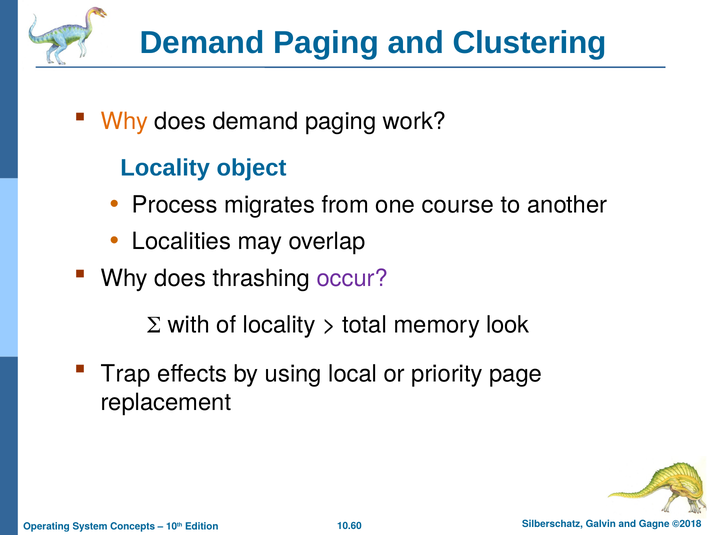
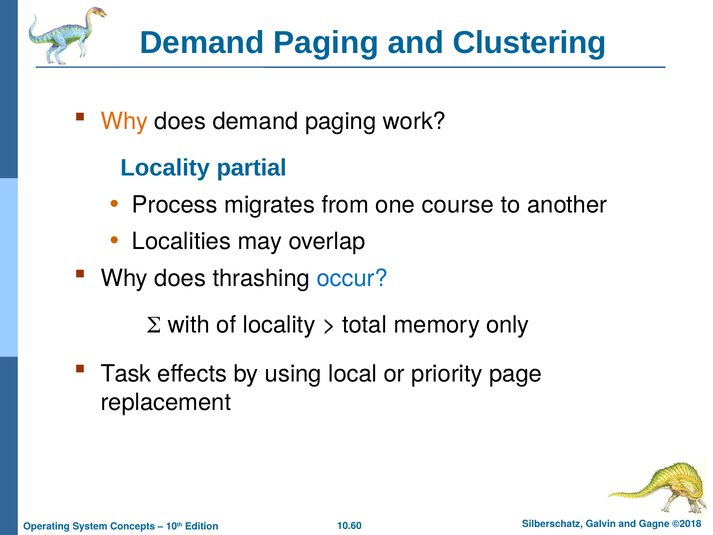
object: object -> partial (252, 168)
occur colour: purple -> blue (352, 278)
look: look -> only (508, 325)
Trap: Trap -> Task (126, 374)
